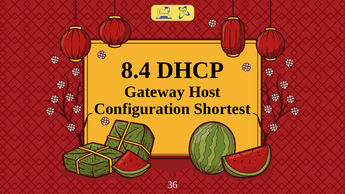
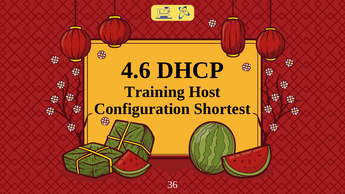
8.4: 8.4 -> 4.6 (136, 70)
Gateway: Gateway -> Training (155, 92)
